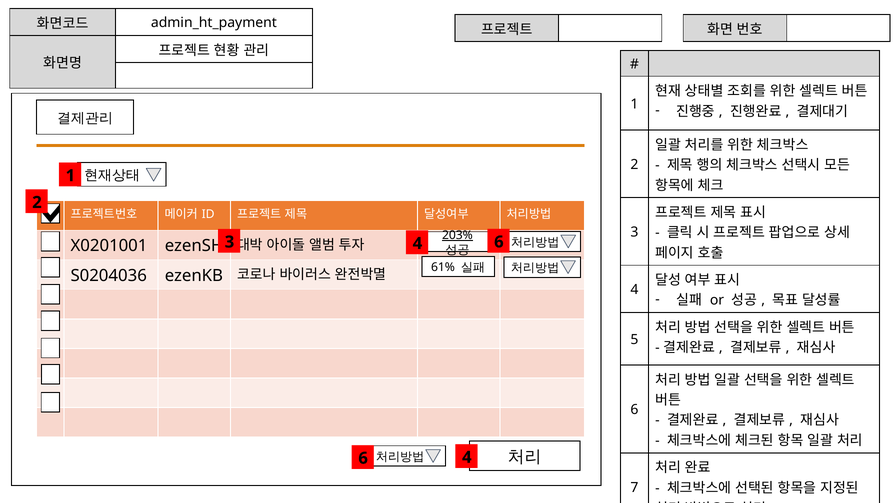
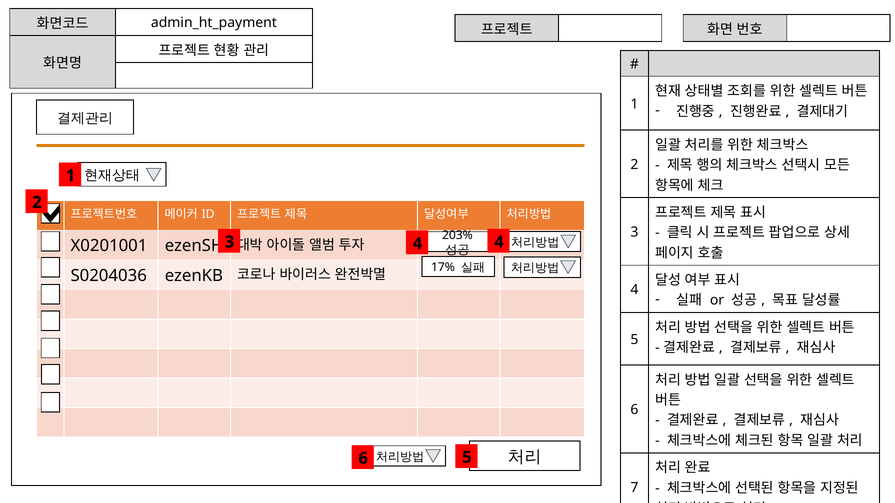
203% underline: present -> none (457, 235)
4 6: 6 -> 4 (499, 242)
61%: 61% -> 17% (443, 268)
6 4: 4 -> 5 (467, 458)
